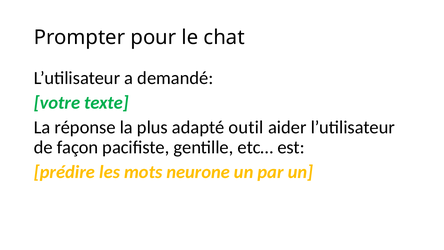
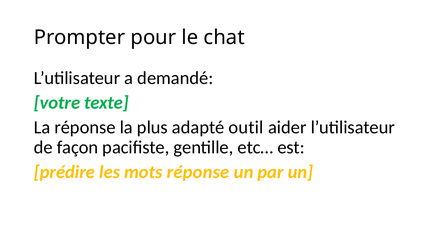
mots neurone: neurone -> réponse (198, 172)
